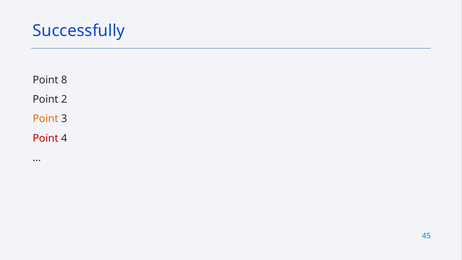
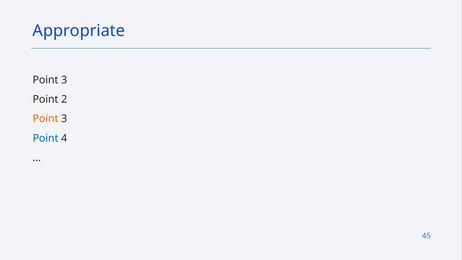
Successfully: Successfully -> Appropriate (79, 31)
8: 8 -> 3 (64, 80)
Point colour: red -> blue (46, 138)
